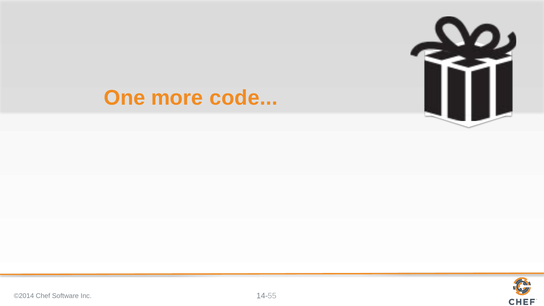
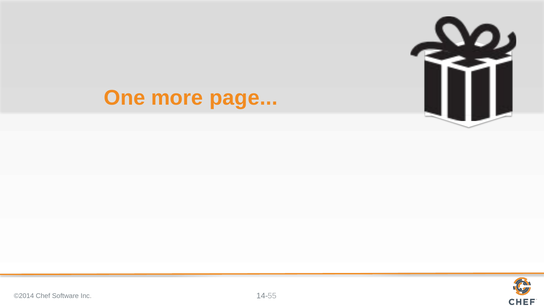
code: code -> page (244, 98)
